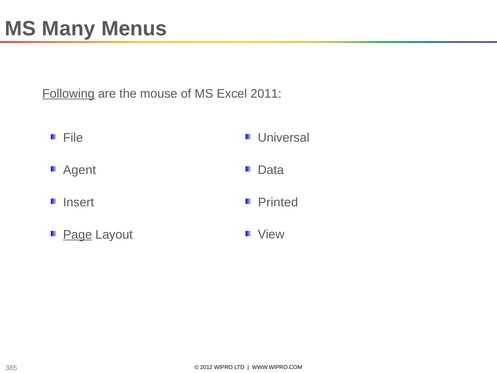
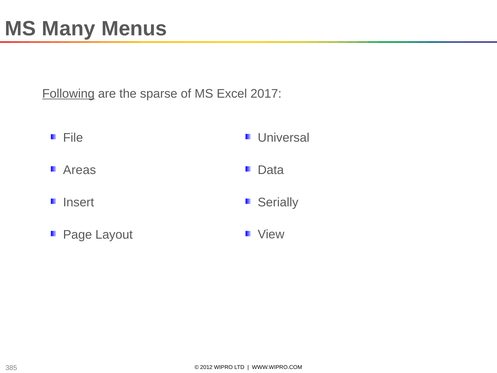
mouse: mouse -> sparse (159, 94)
2011: 2011 -> 2017 (266, 94)
Agent: Agent -> Areas (80, 170)
Printed: Printed -> Serially (278, 202)
Page underline: present -> none (78, 234)
